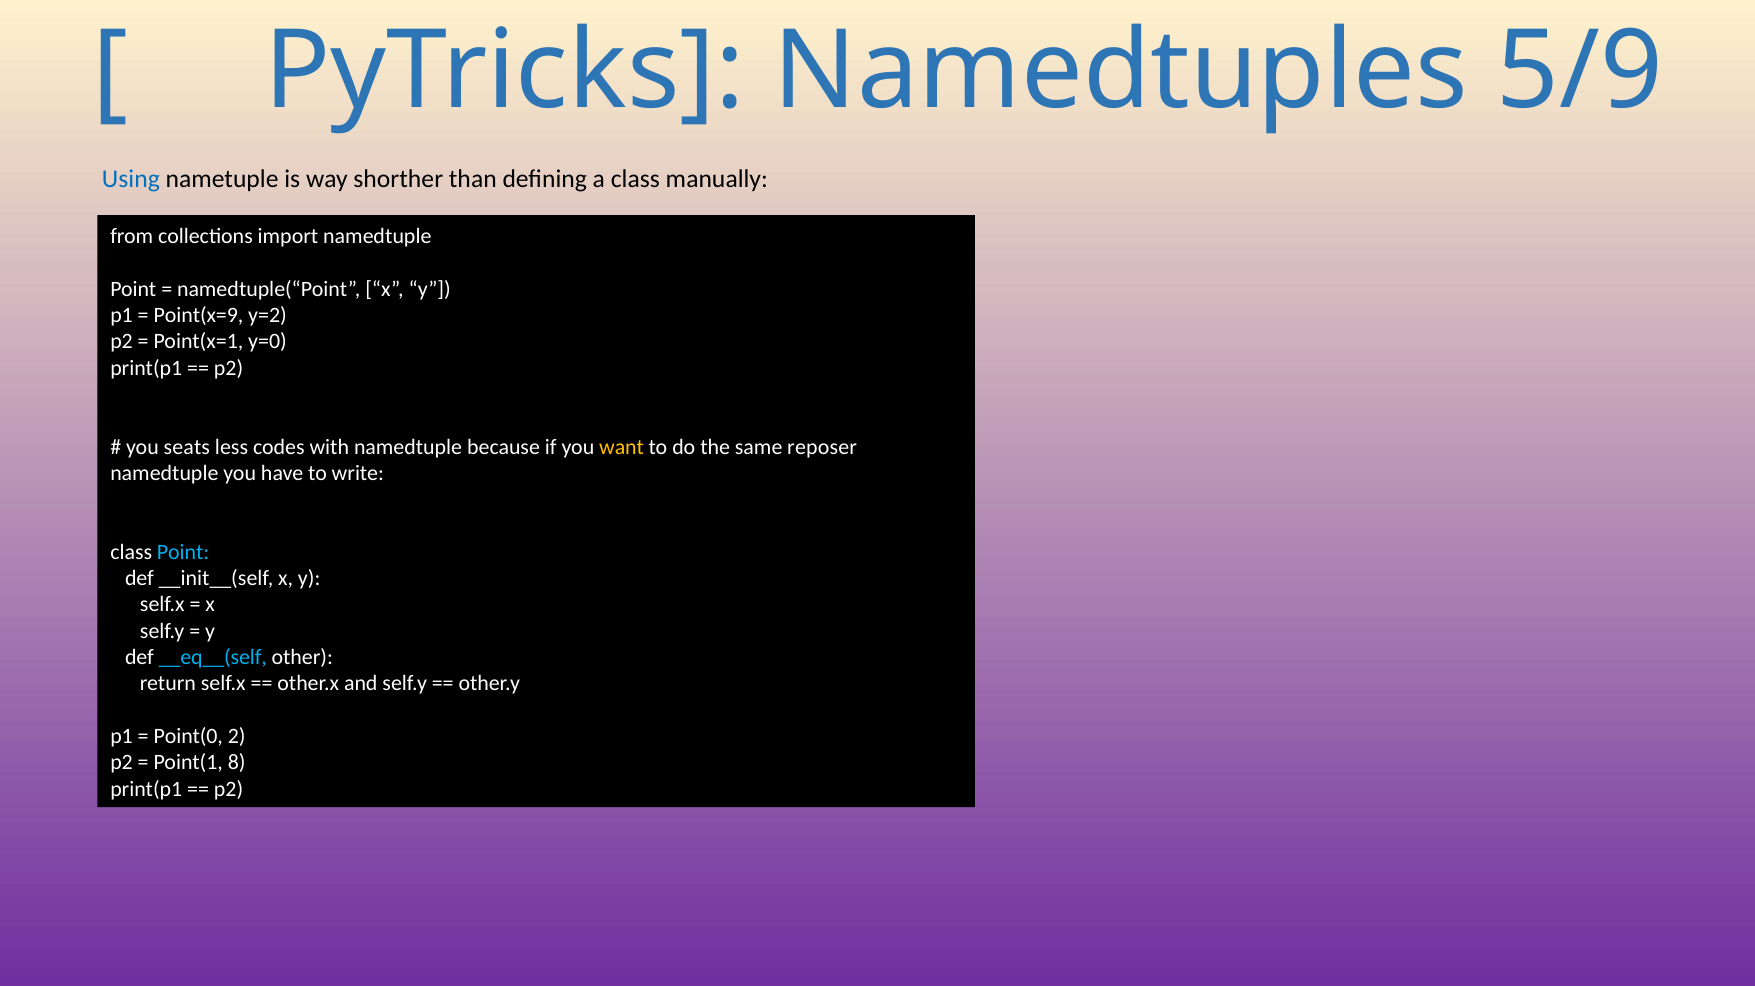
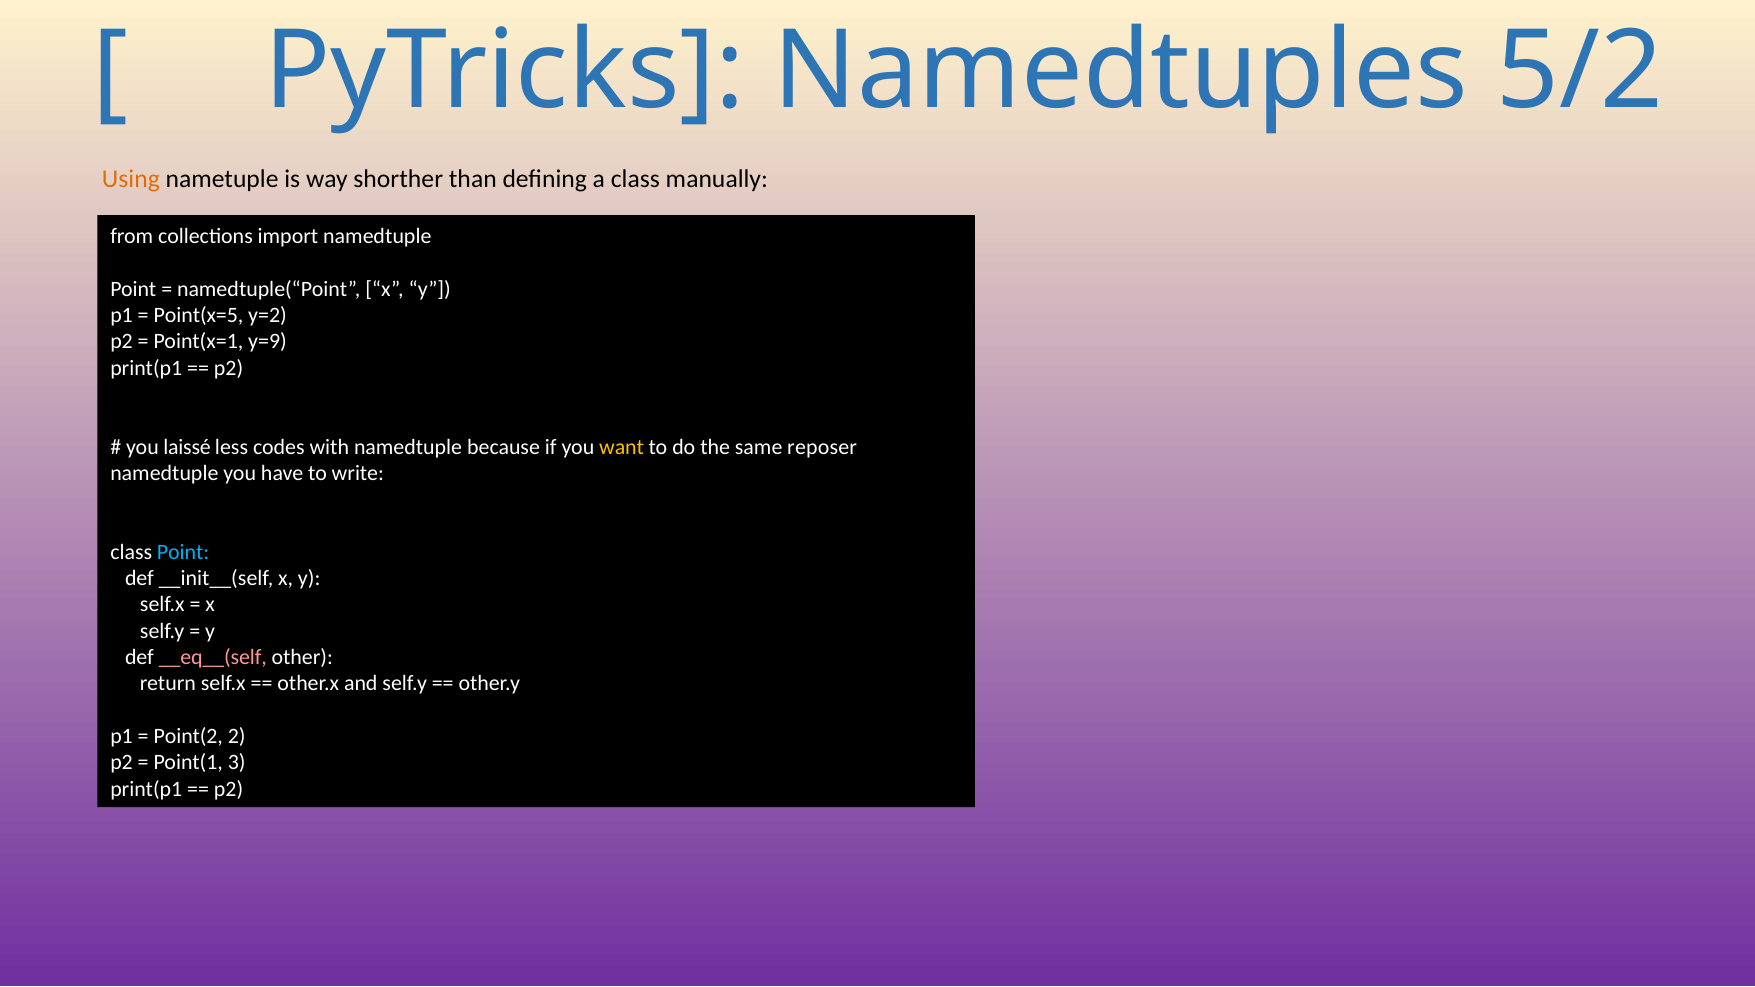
5/9: 5/9 -> 5/2 (1580, 71)
Using colour: blue -> orange (131, 179)
Point(x=9: Point(x=9 -> Point(x=5 (198, 315)
y=0: y=0 -> y=9 (268, 342)
seats: seats -> laissé (187, 447)
__eq__(self colour: light blue -> pink (213, 657)
Point(0: Point(0 -> Point(2 (188, 736)
8: 8 -> 3 (237, 763)
